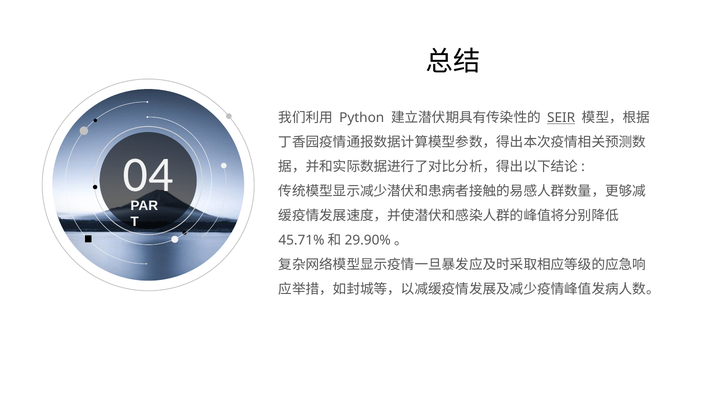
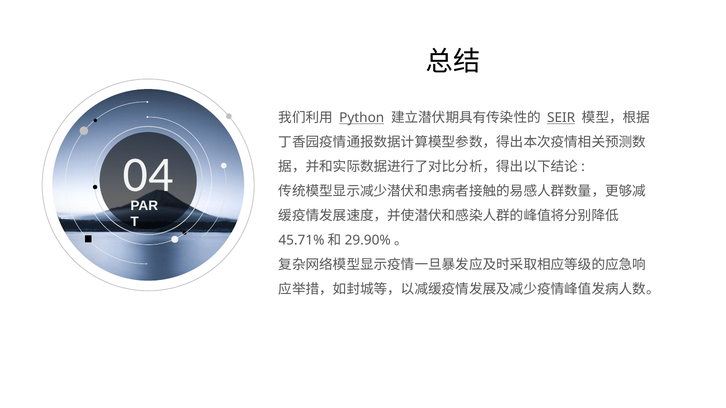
Python underline: none -> present (362, 118)
